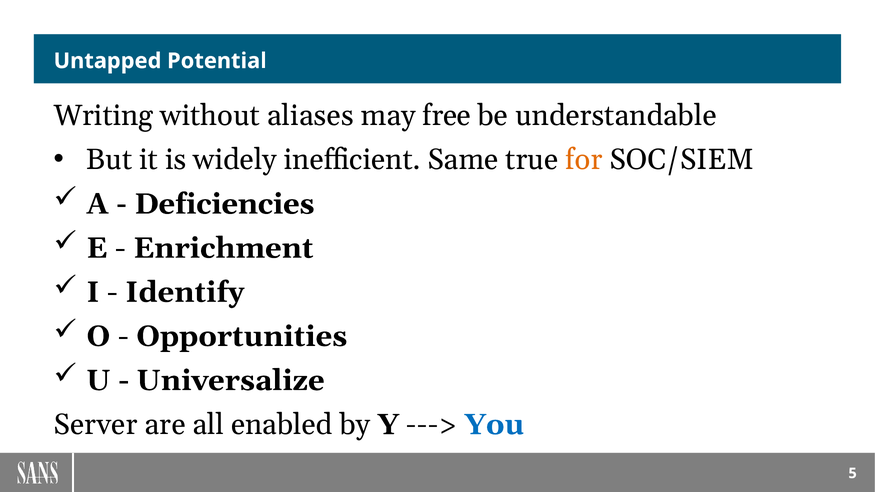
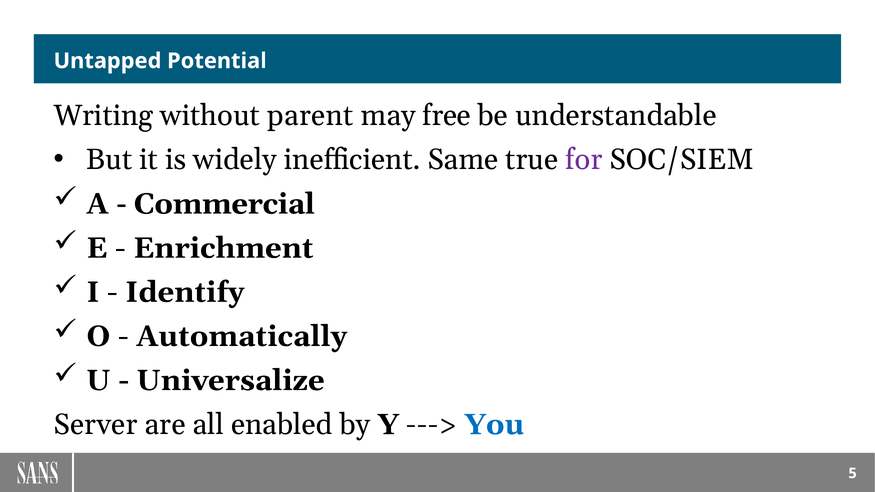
aliases: aliases -> parent (310, 116)
for colour: orange -> purple (584, 160)
Deficiencies: Deficiencies -> Commercial (224, 204)
Opportunities: Opportunities -> Automatically (242, 336)
